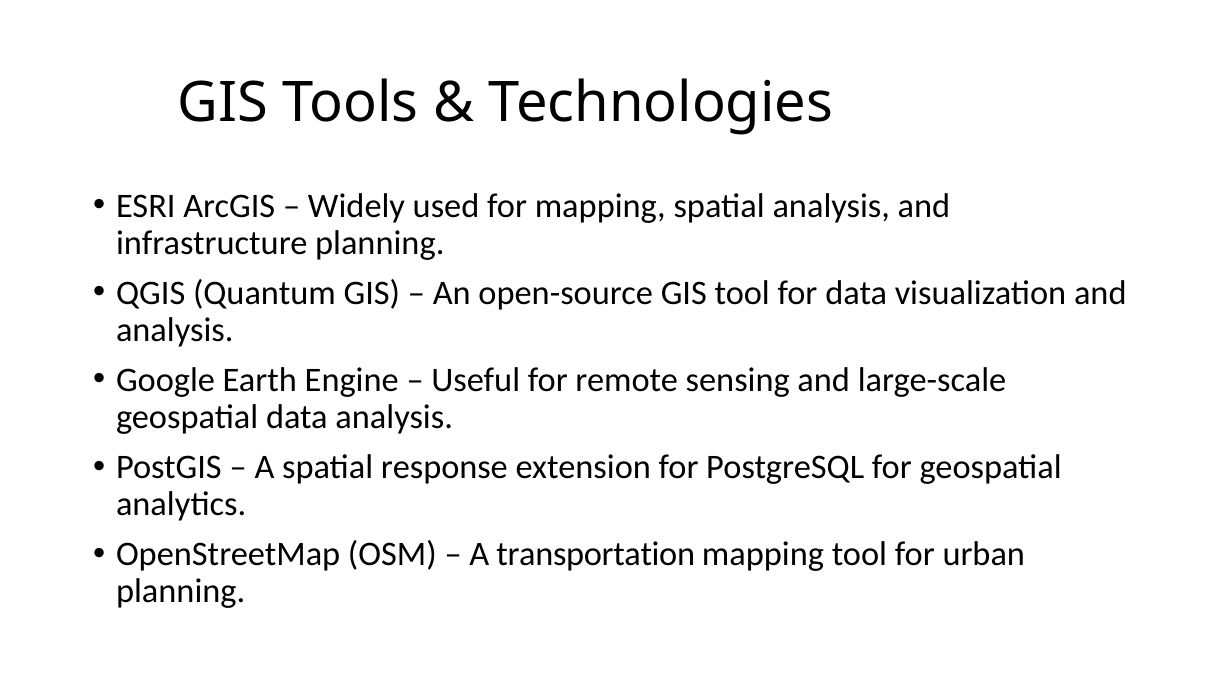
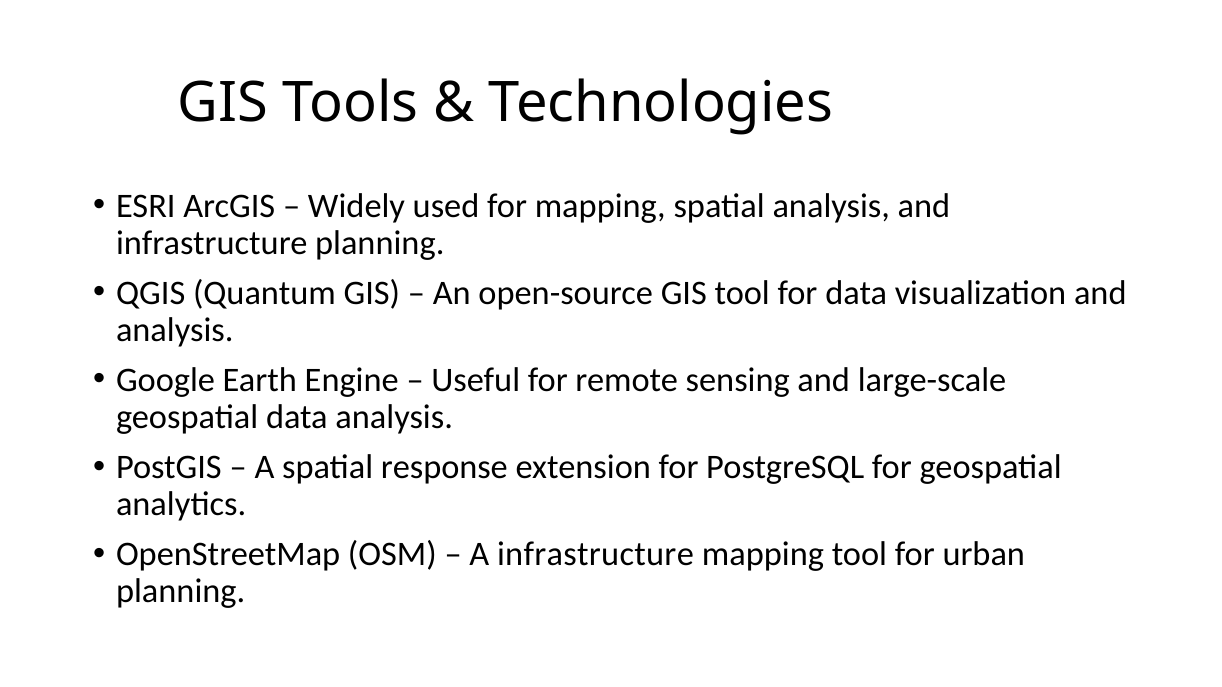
A transportation: transportation -> infrastructure (595, 554)
